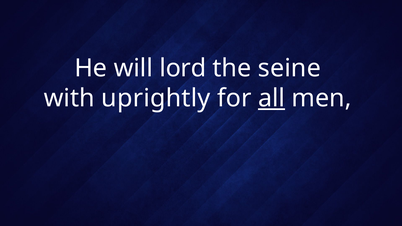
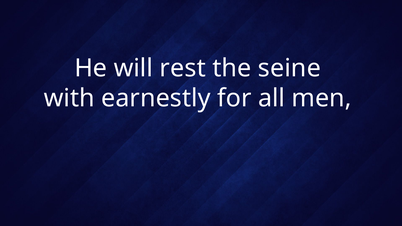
lord: lord -> rest (183, 68)
uprightly: uprightly -> earnestly (156, 98)
all underline: present -> none (272, 98)
